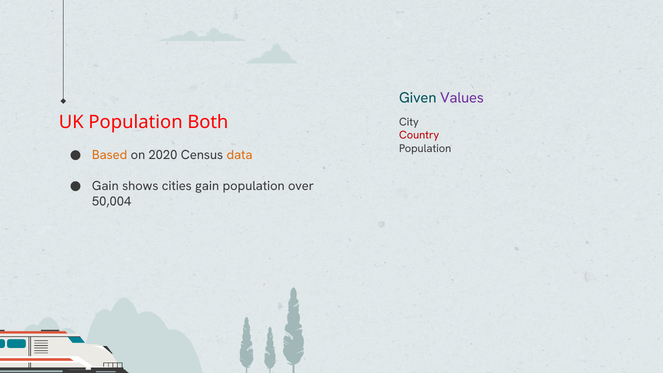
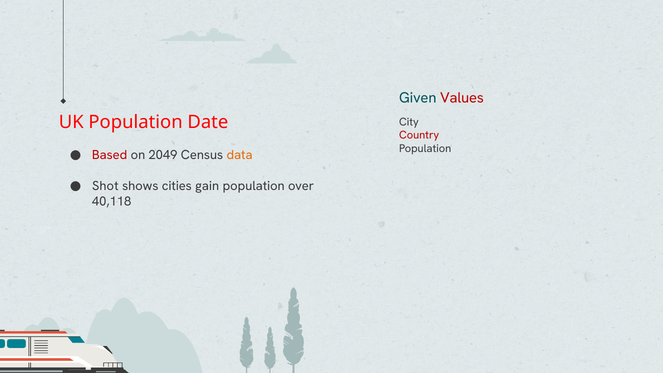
Values colour: purple -> red (462, 98)
Both: Both -> Date (208, 122)
Based colour: orange -> red (110, 155)
2020: 2020 -> 2049 (163, 155)
Gain: Gain -> Shot (105, 186)
50,004: 50,004 -> 40,118 (112, 201)
